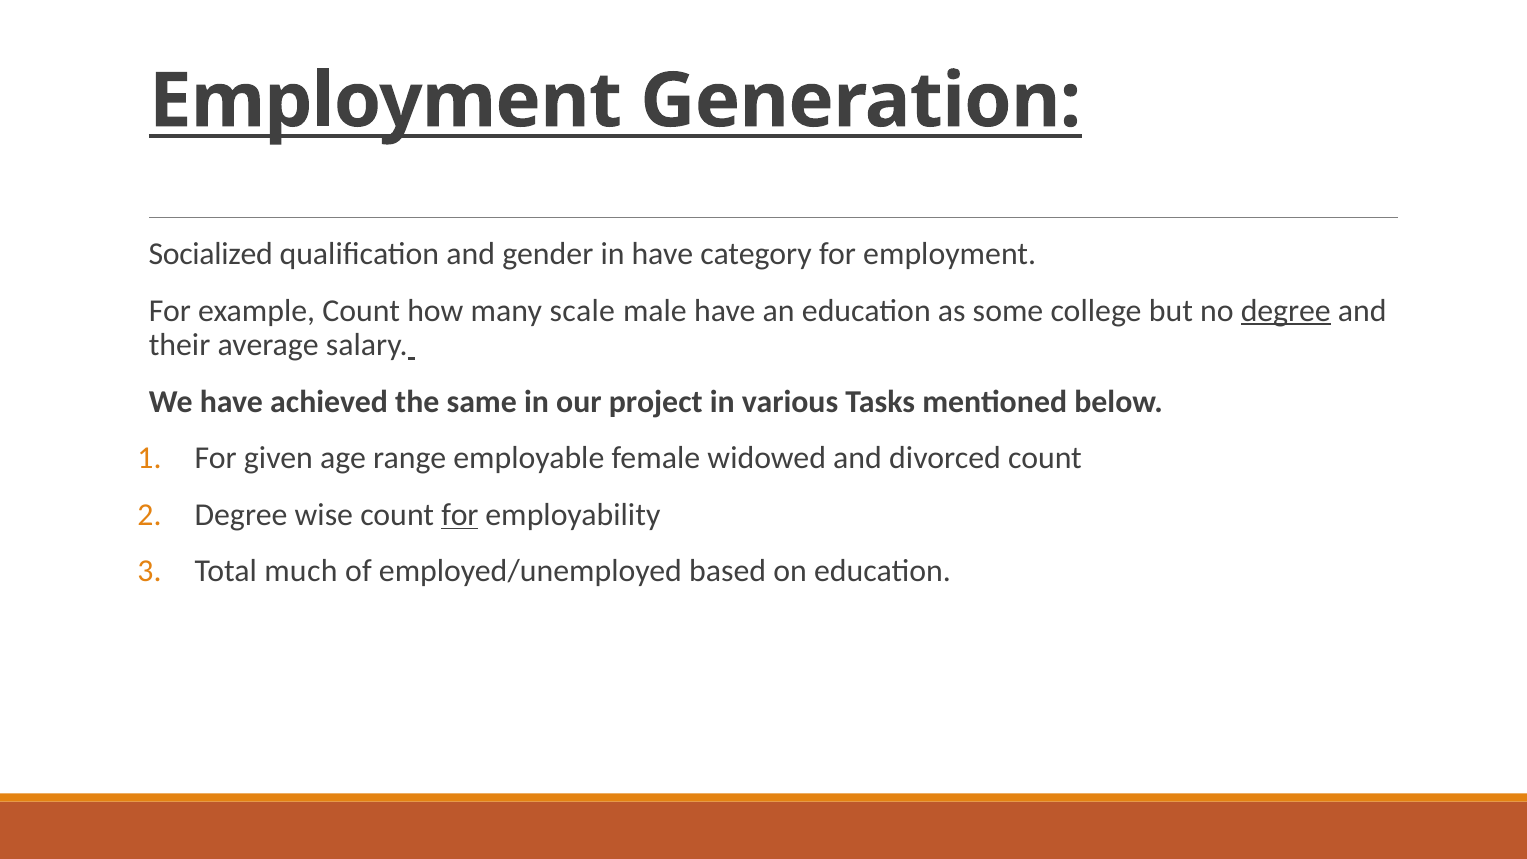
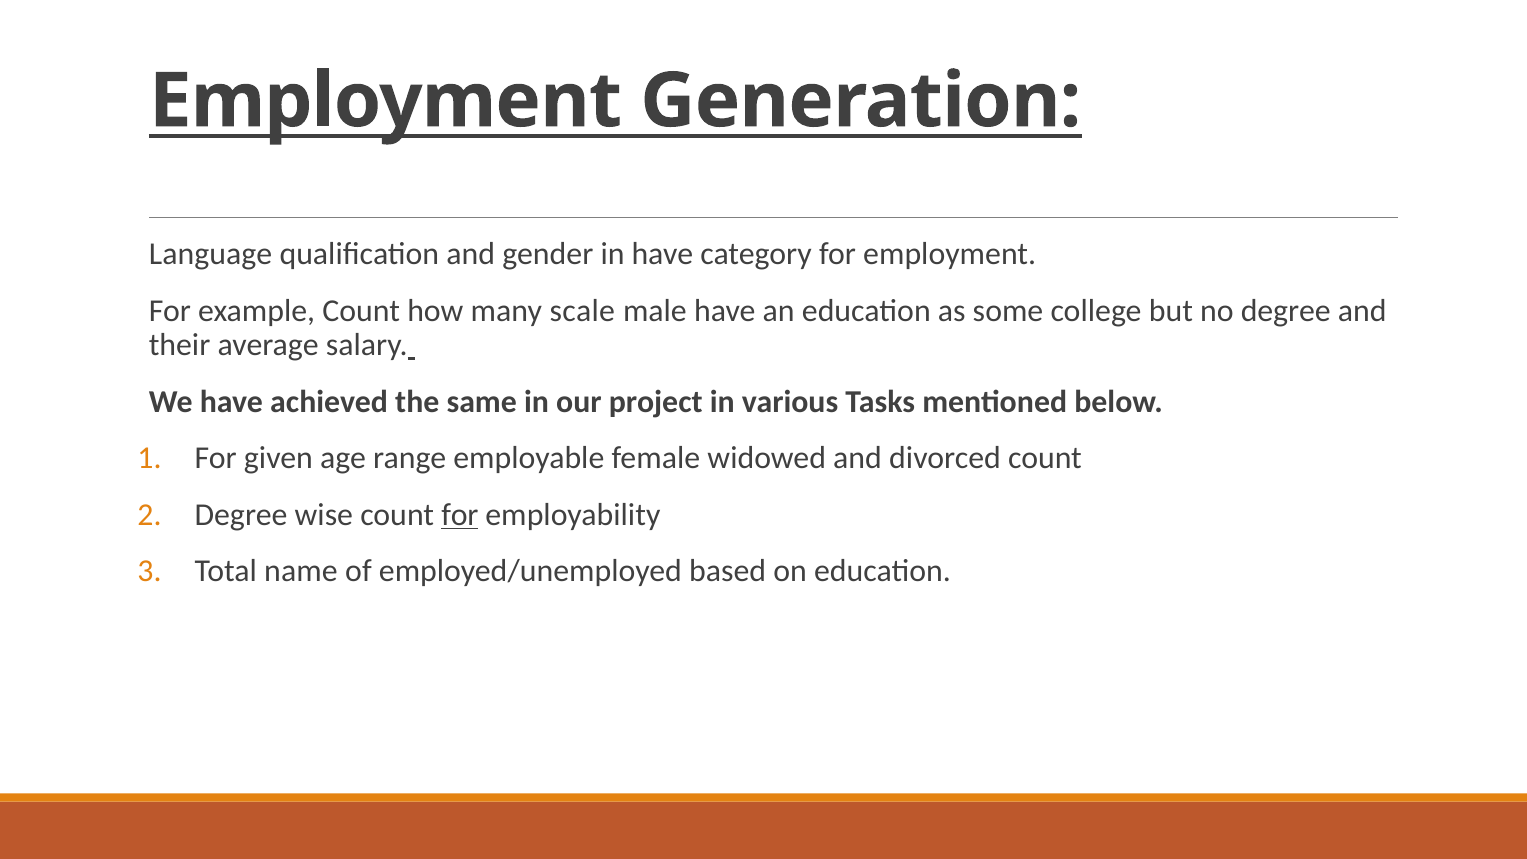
Socialized: Socialized -> Language (211, 254)
degree underline: present -> none (1286, 311)
much: much -> name (301, 571)
